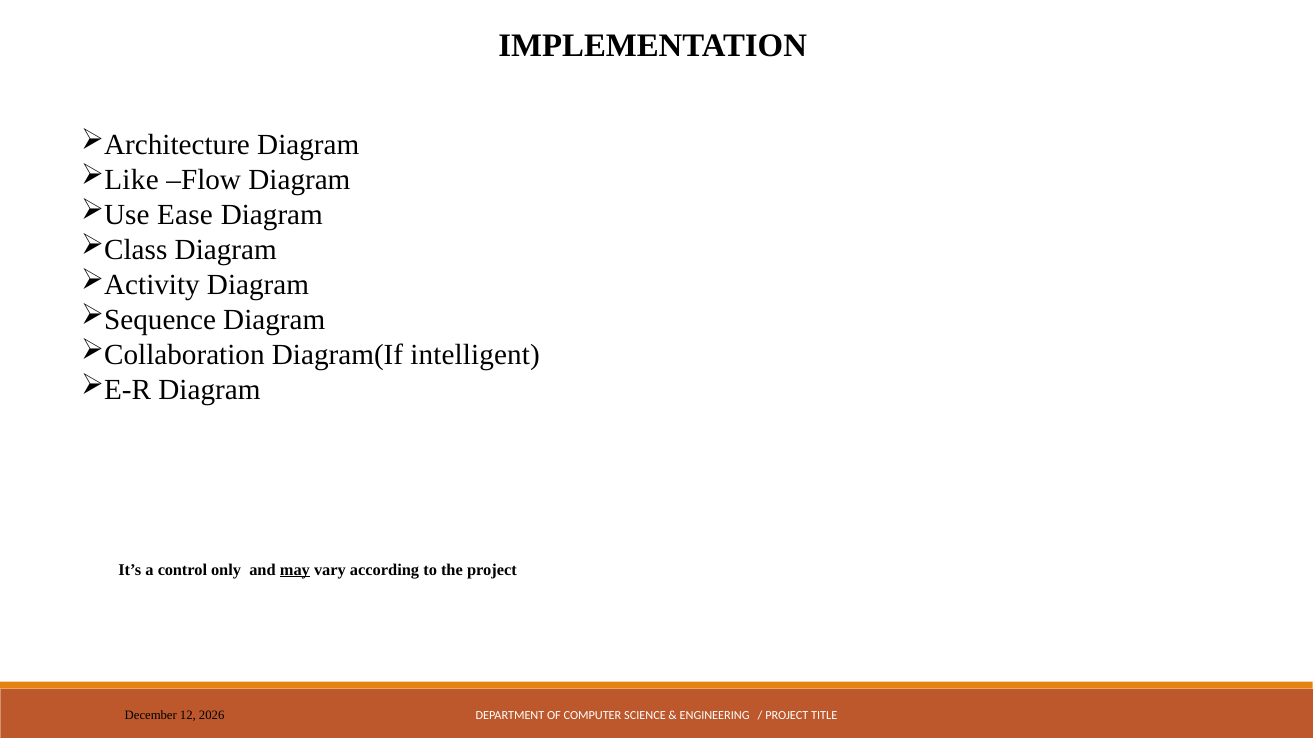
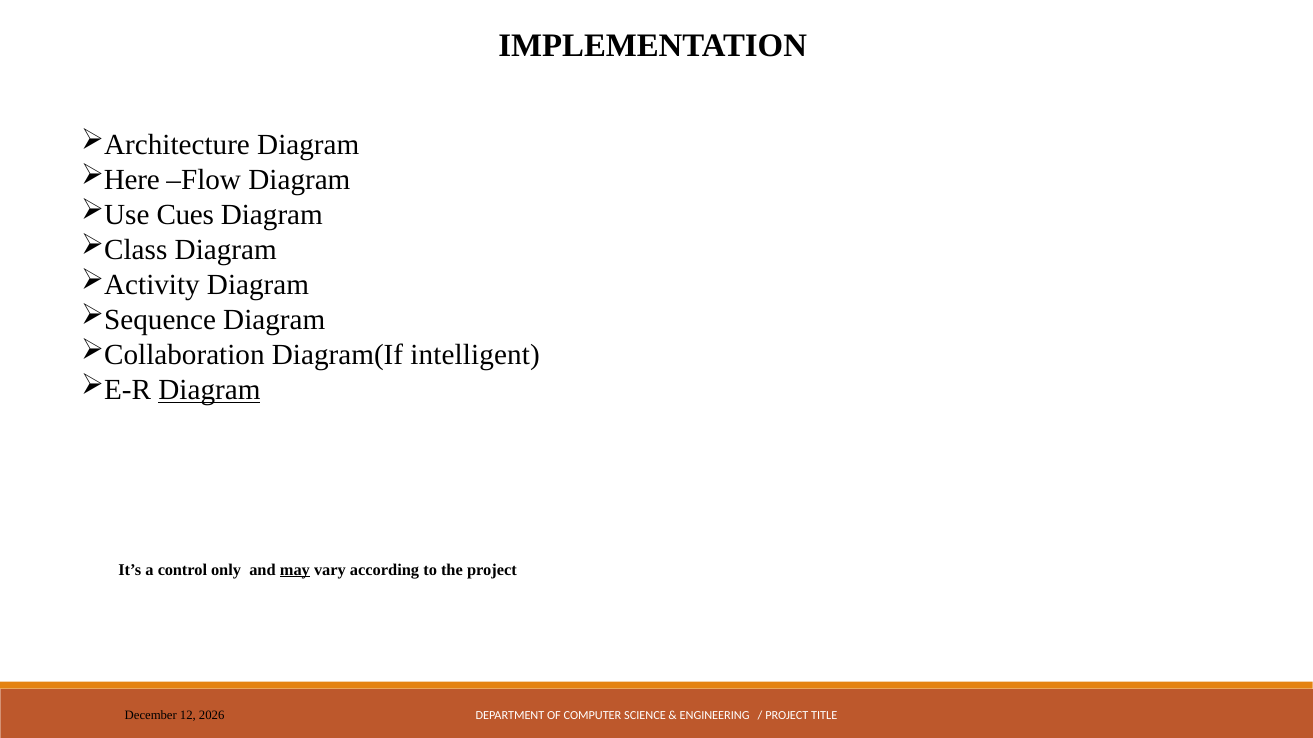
Like: Like -> Here (132, 180)
Ease: Ease -> Cues (185, 215)
Diagram underline: none -> present (209, 390)
